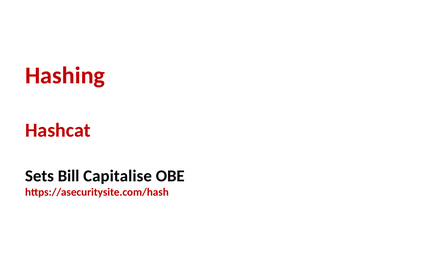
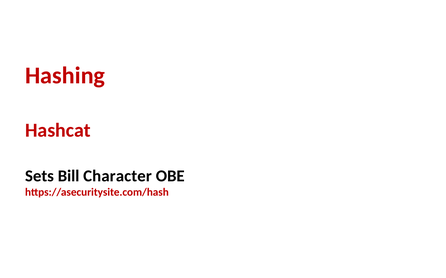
Capitalise: Capitalise -> Character (118, 176)
